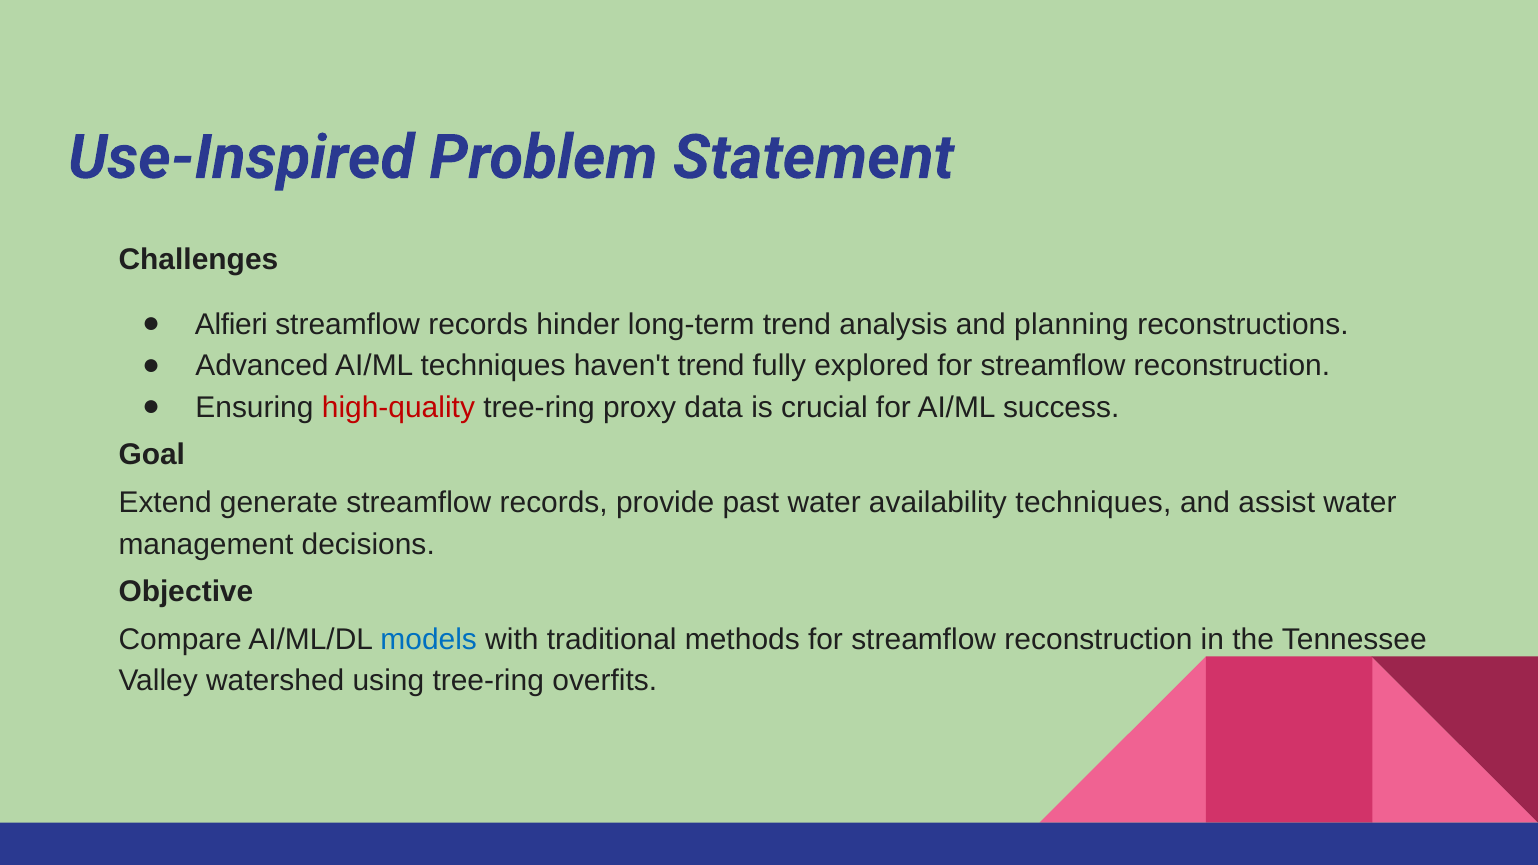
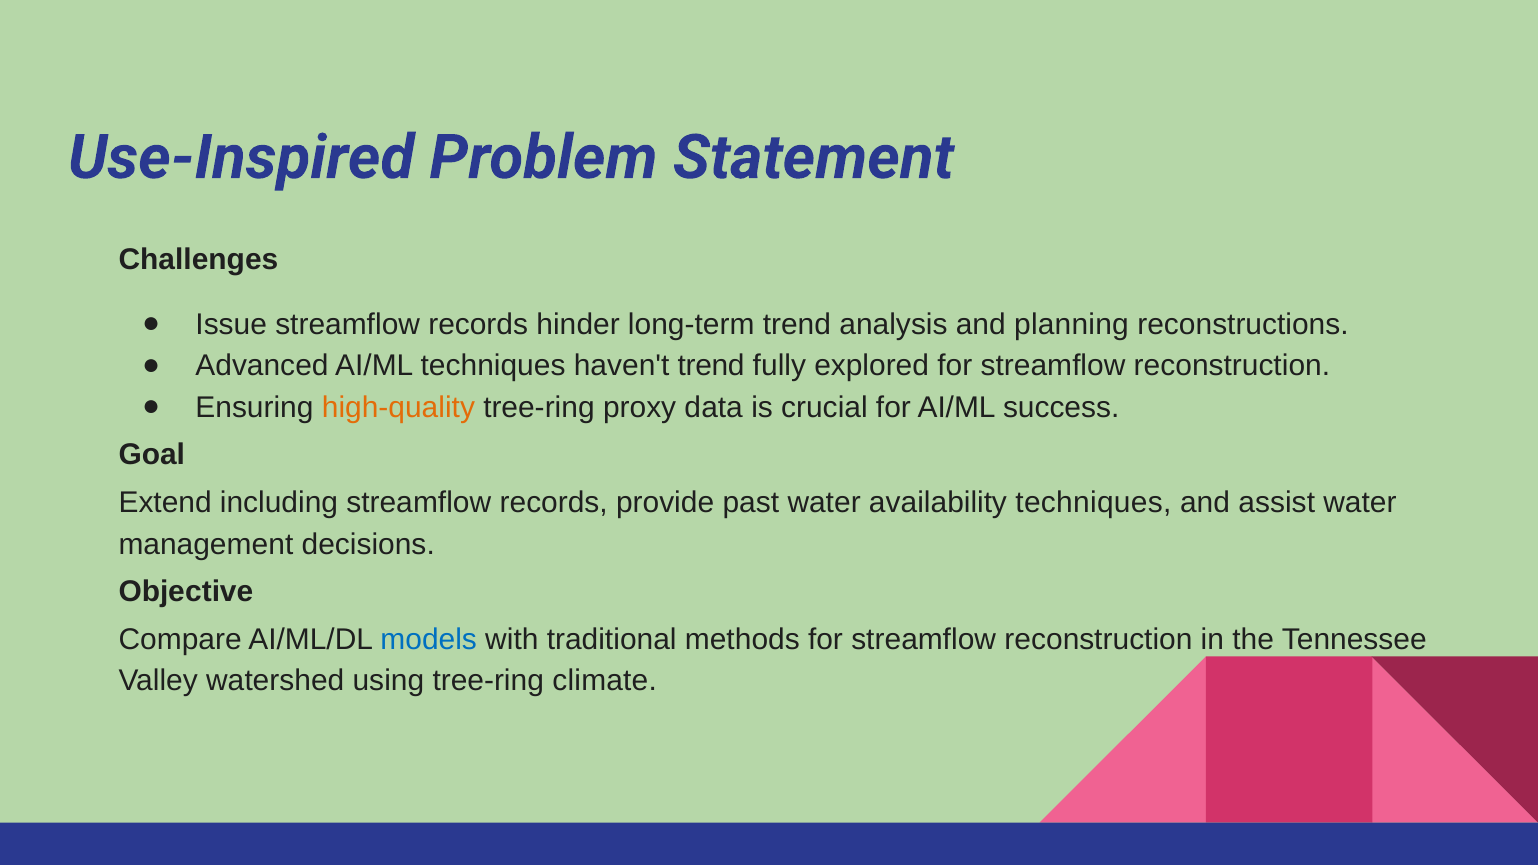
Alfieri: Alfieri -> Issue (231, 325)
high-quality colour: red -> orange (398, 407)
generate: generate -> including (279, 503)
overfits: overfits -> climate (605, 681)
